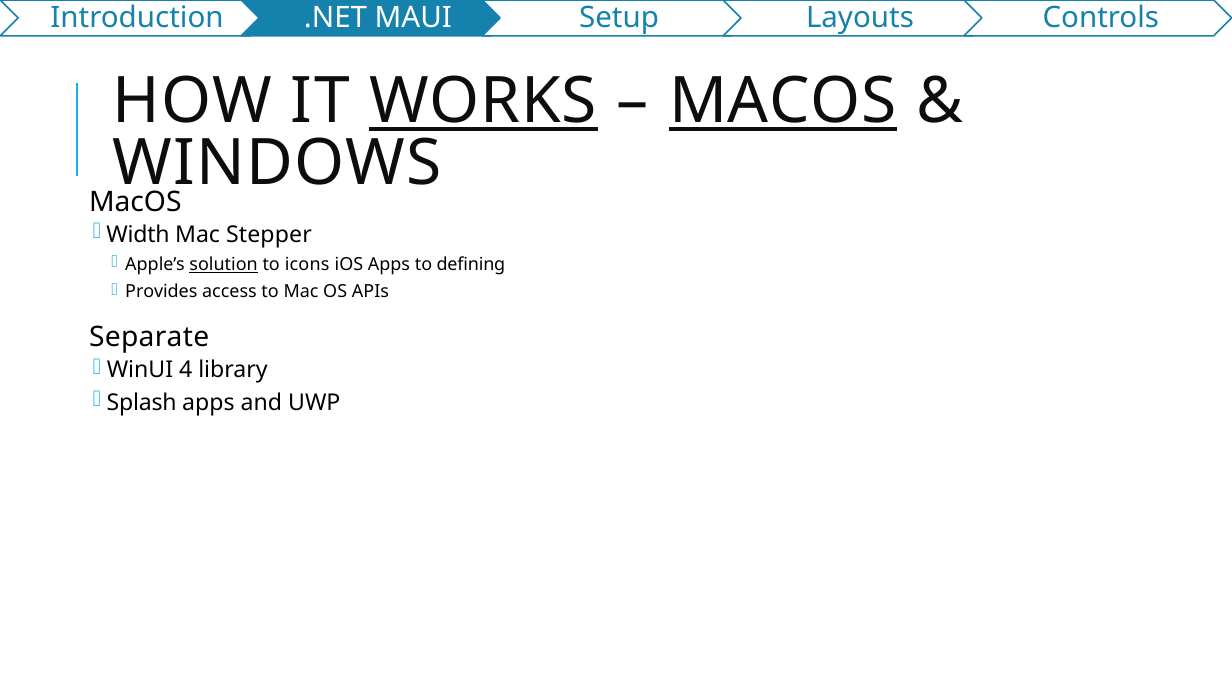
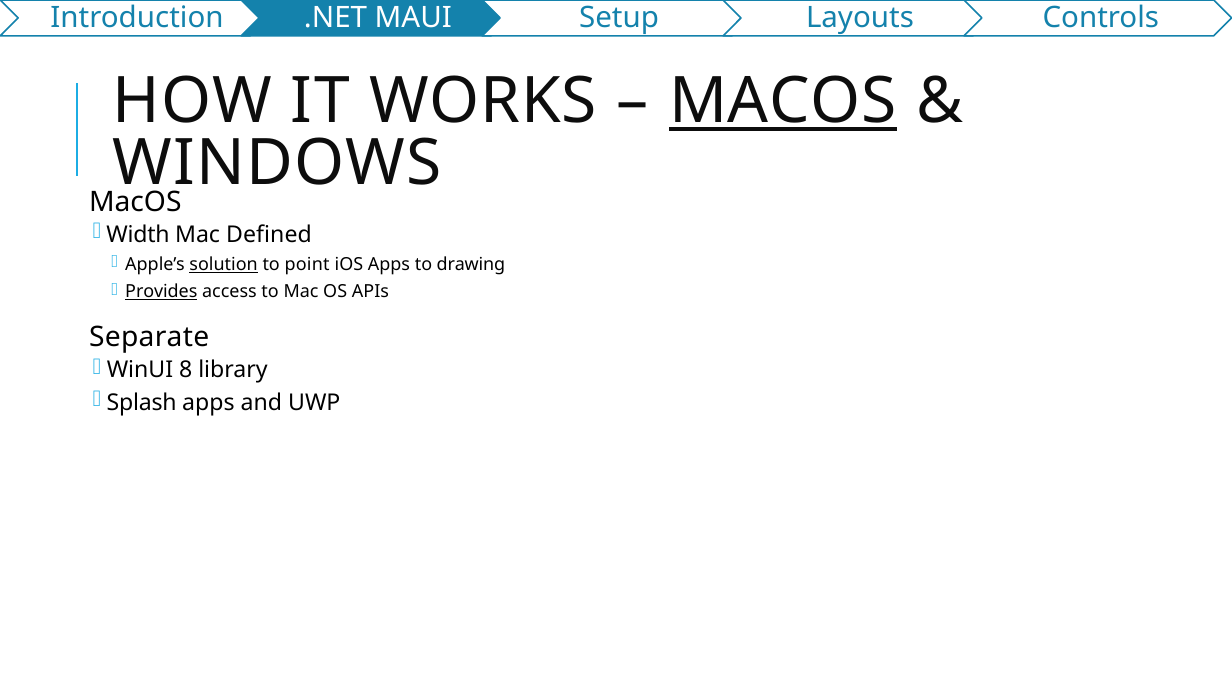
WORKS underline: present -> none (483, 101)
Stepper: Stepper -> Defined (269, 235)
icons: icons -> point (307, 265)
defining: defining -> drawing (471, 265)
Provides underline: none -> present (161, 292)
4: 4 -> 8 (186, 370)
